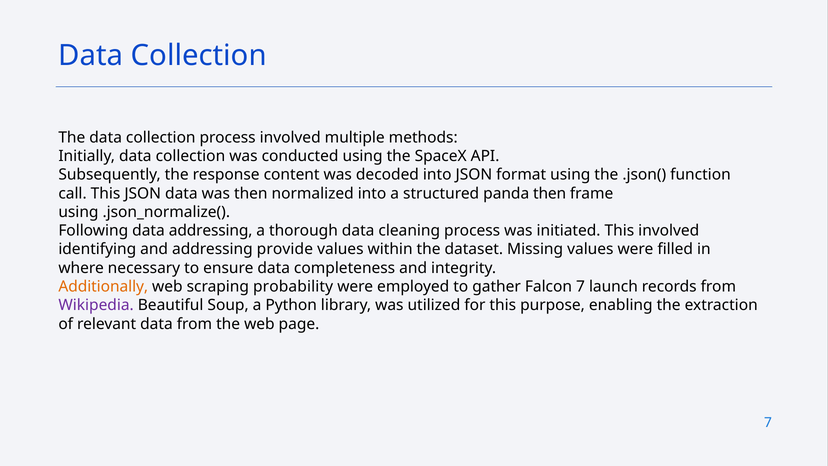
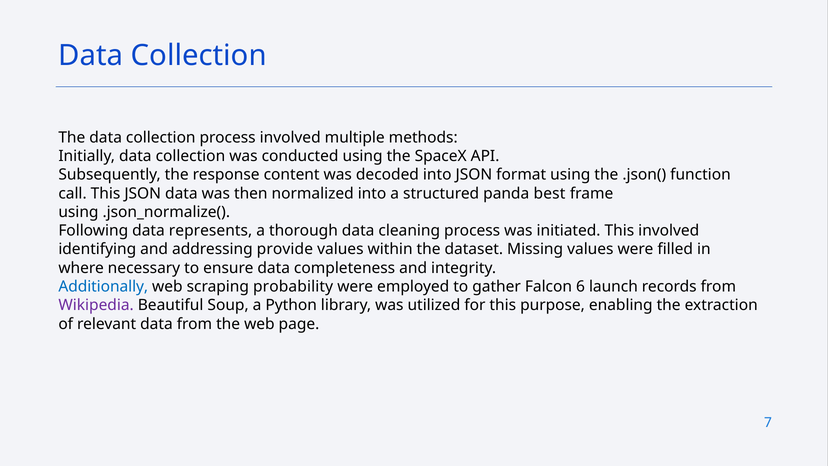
panda then: then -> best (549, 193)
data addressing: addressing -> represents (211, 231)
Additionally colour: orange -> blue (103, 286)
Falcon 7: 7 -> 6 (581, 286)
